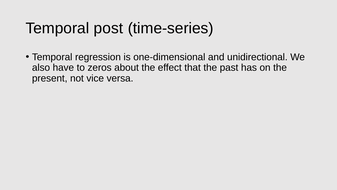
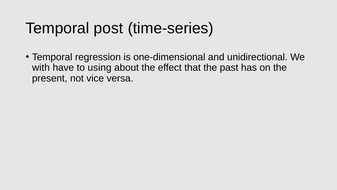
also: also -> with (41, 68)
zeros: zeros -> using (100, 68)
